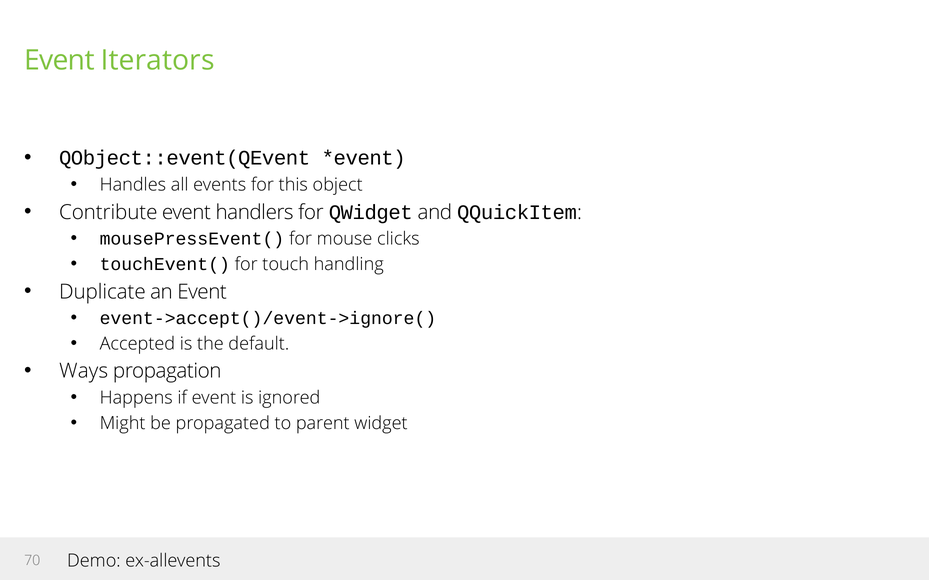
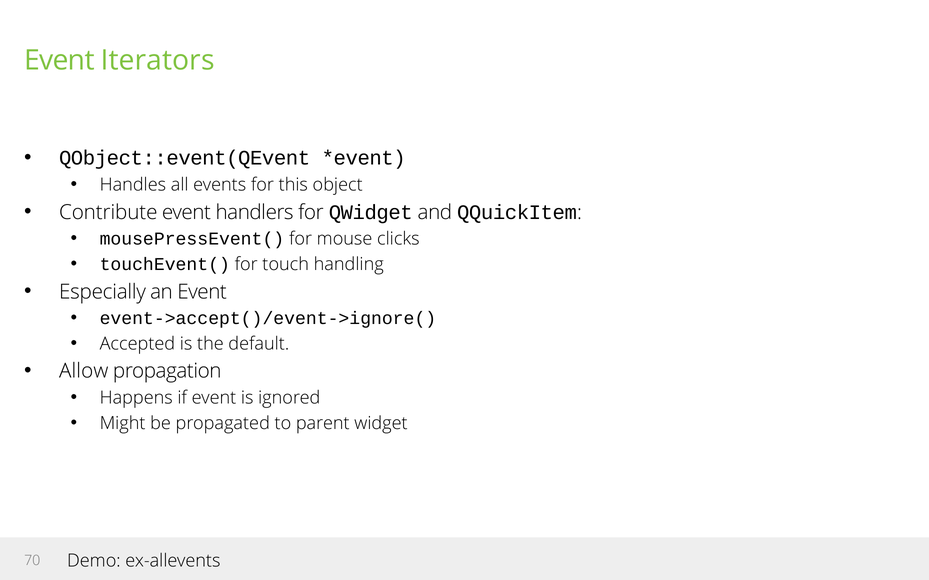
Duplicate: Duplicate -> Especially (102, 292)
Ways: Ways -> Allow (84, 372)
